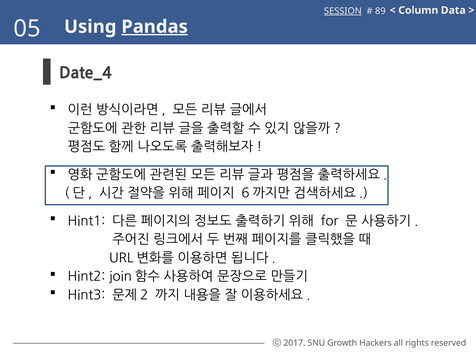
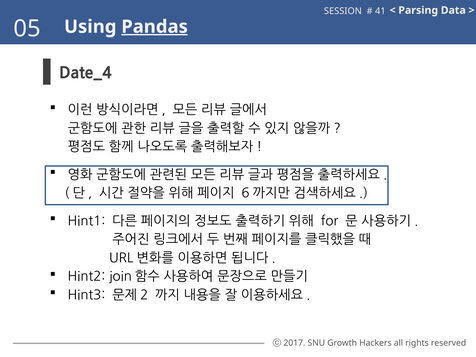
SESSION underline: present -> none (343, 11)
89: 89 -> 41 (380, 11)
Column: Column -> Parsing (418, 10)
